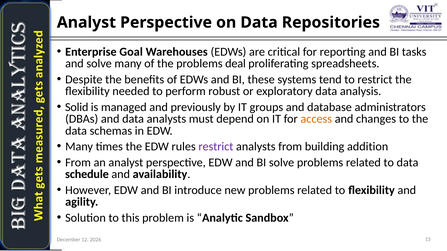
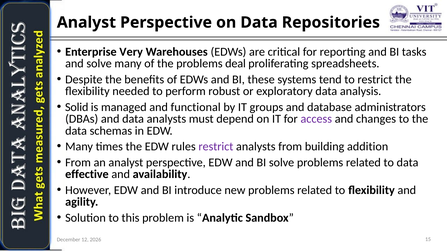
Goal: Goal -> Very (131, 52)
previously: previously -> functional (196, 107)
access colour: orange -> purple (316, 119)
schedule: schedule -> effective (87, 175)
